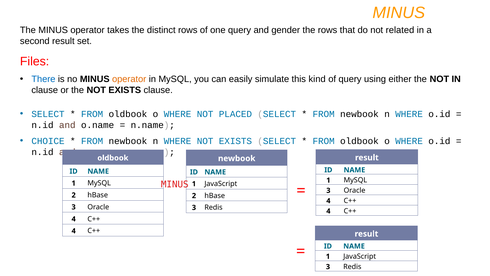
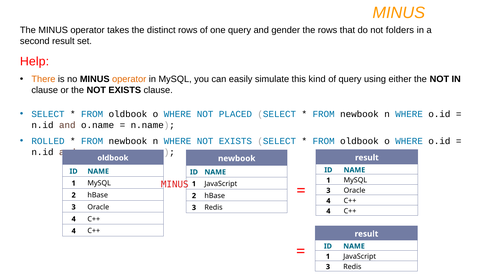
related: related -> folders (400, 30)
Files: Files -> Help (35, 62)
There colour: blue -> orange (43, 79)
CHOICE: CHOICE -> ROLLED (48, 141)
